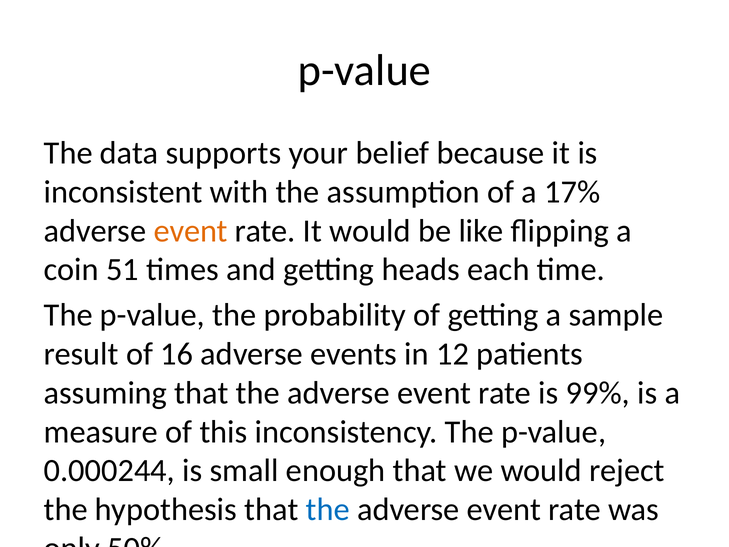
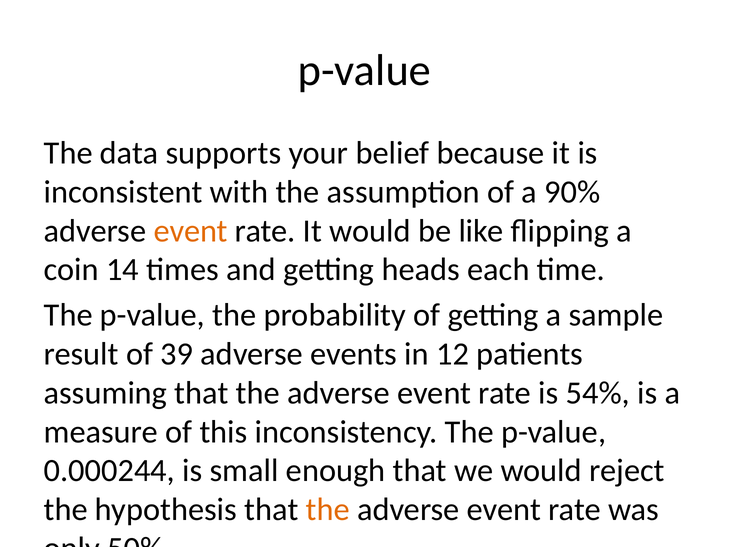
17%: 17% -> 90% (572, 192)
51: 51 -> 14 (122, 270)
16: 16 -> 39 (177, 354)
99%: 99% -> 54% (598, 393)
the colour: blue -> orange (328, 509)
